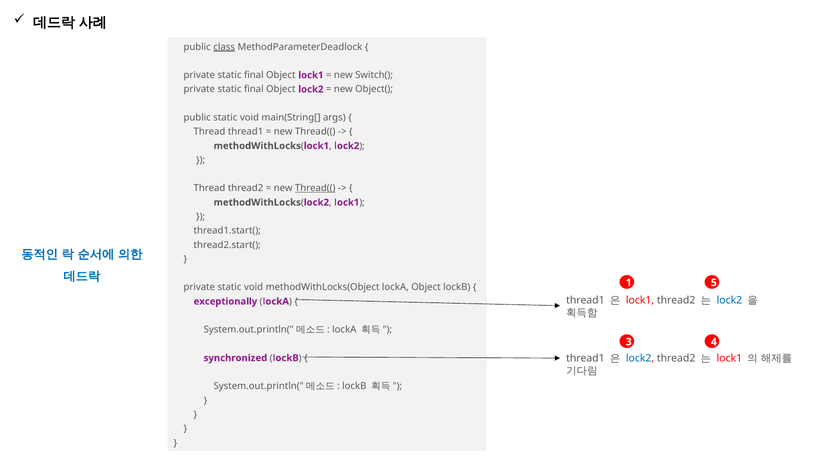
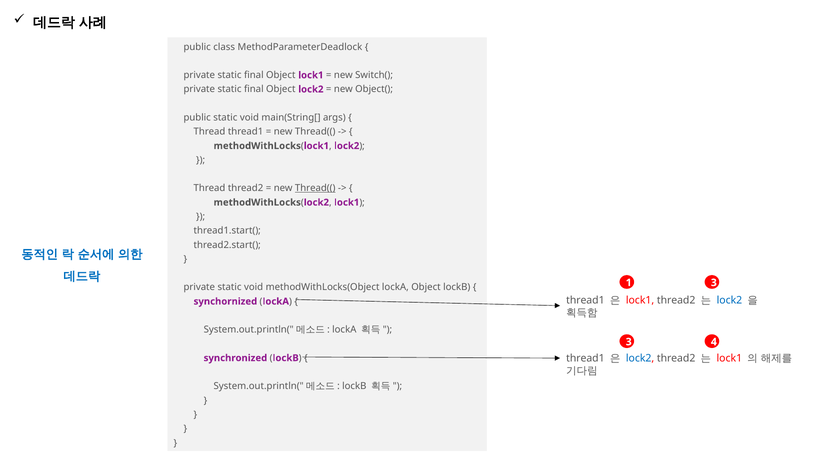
class underline: present -> none (224, 47)
1 5: 5 -> 3 (714, 283)
exceptionally: exceptionally -> synchornized (225, 301)
